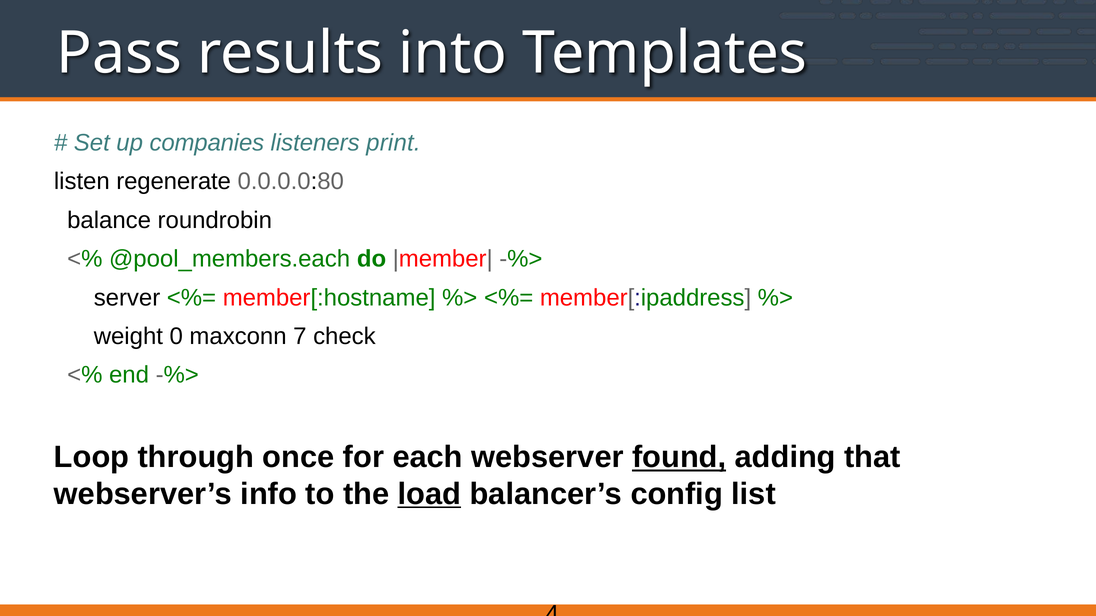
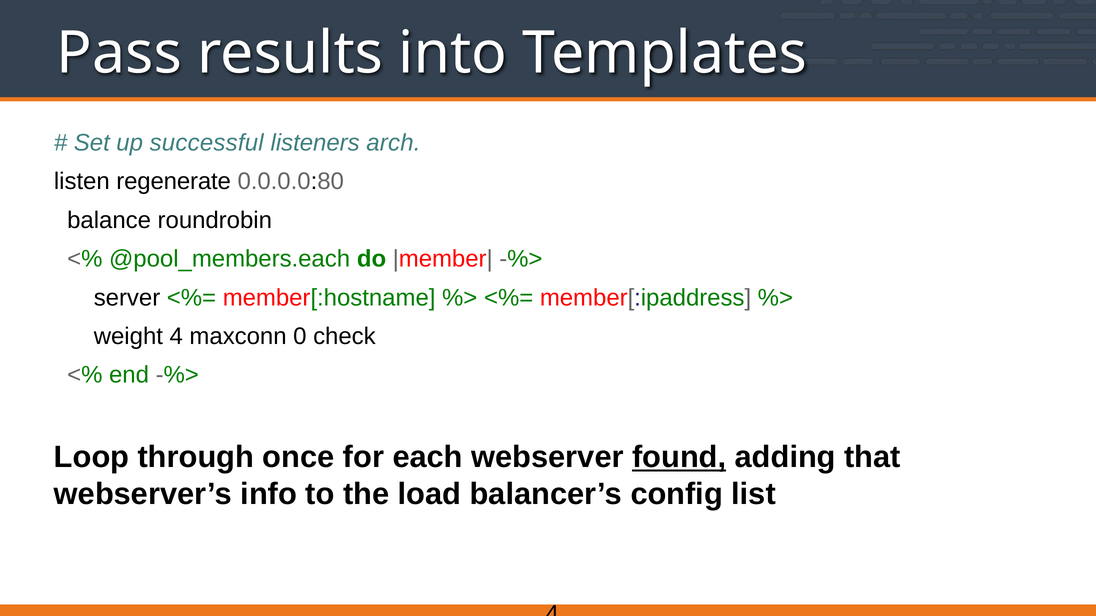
companies: companies -> successful (207, 143)
print: print -> arch (393, 143)
weight 0: 0 -> 4 (176, 337)
7: 7 -> 0 (300, 337)
load underline: present -> none (429, 494)
